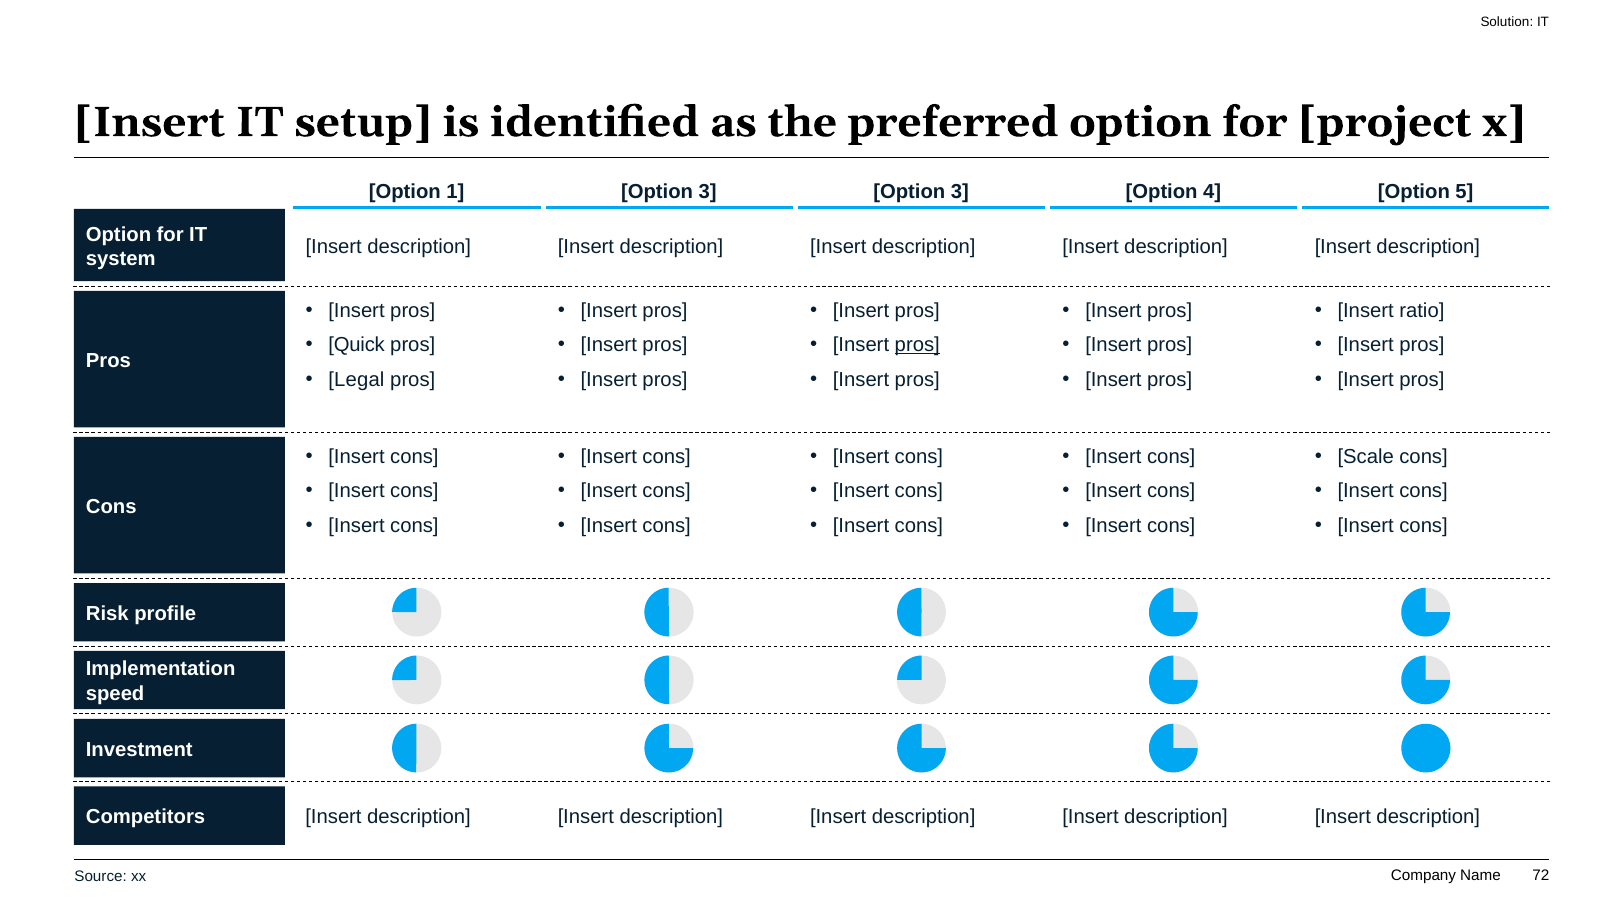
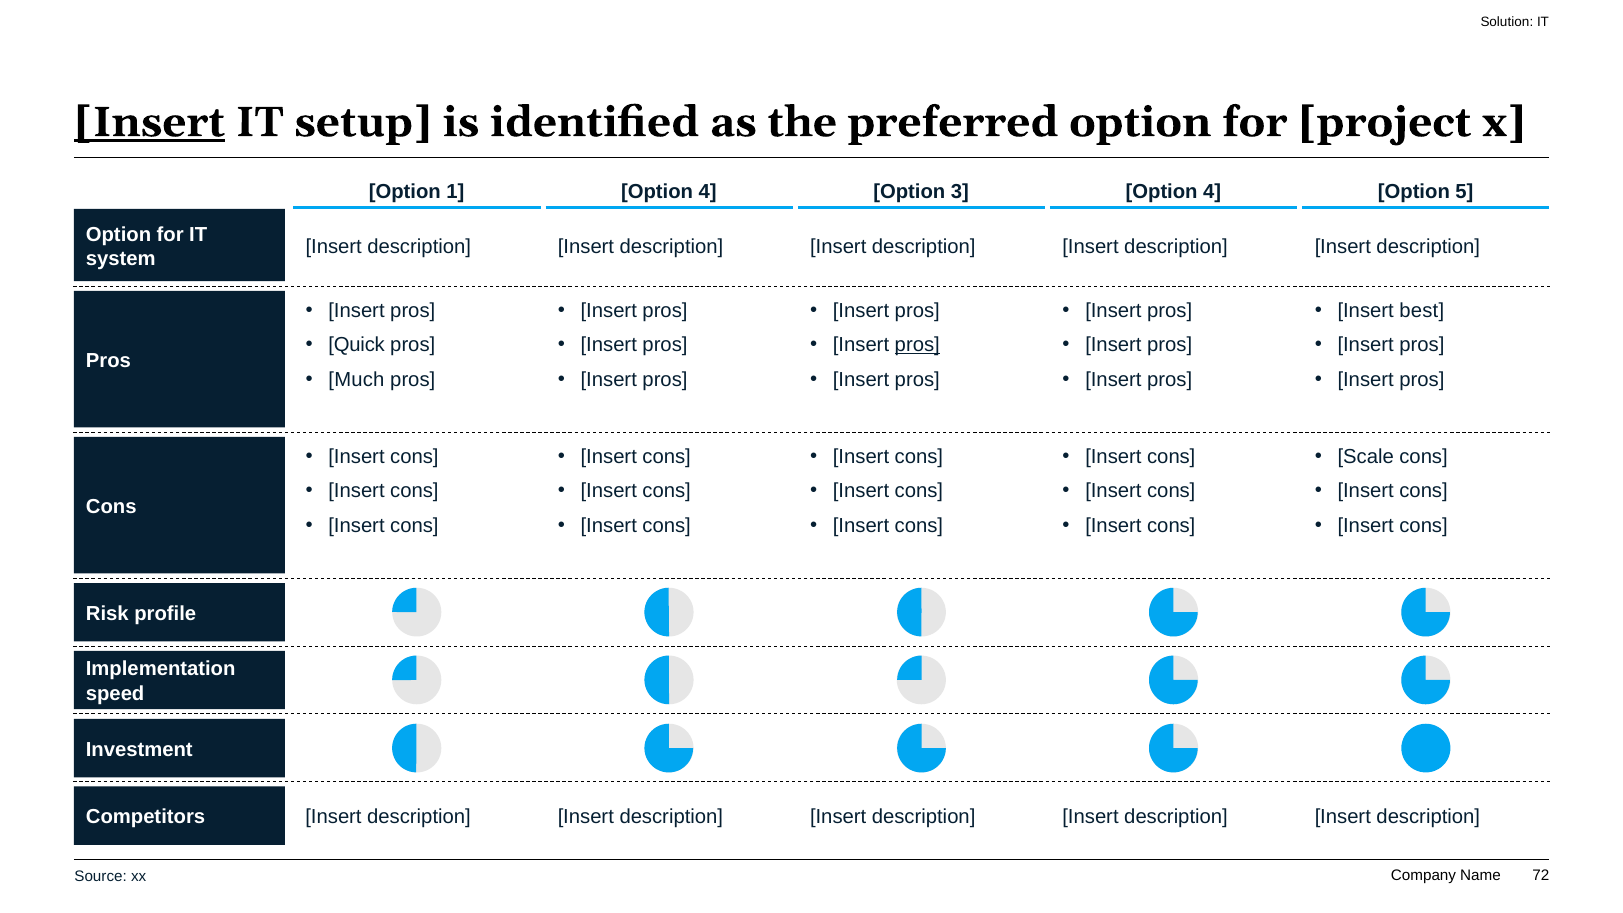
Insert underline: none -> present (149, 122)
3: 3 -> 4 (708, 192)
ratio: ratio -> best (1422, 310)
Legal: Legal -> Much (356, 379)
